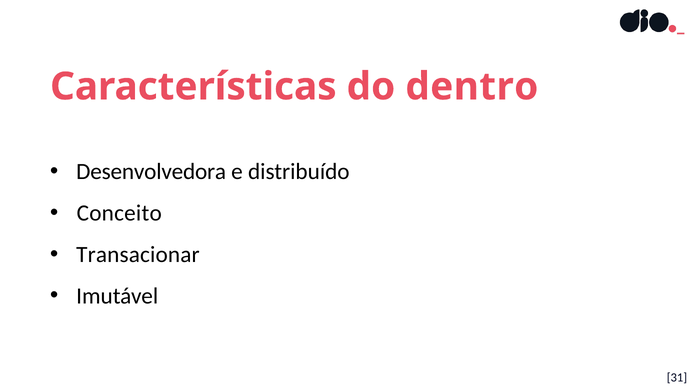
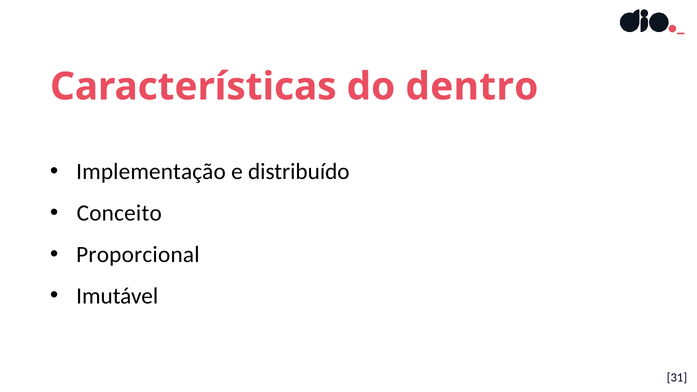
Desenvolvedora: Desenvolvedora -> Implementação (151, 172)
Transacionar: Transacionar -> Proporcional (138, 255)
